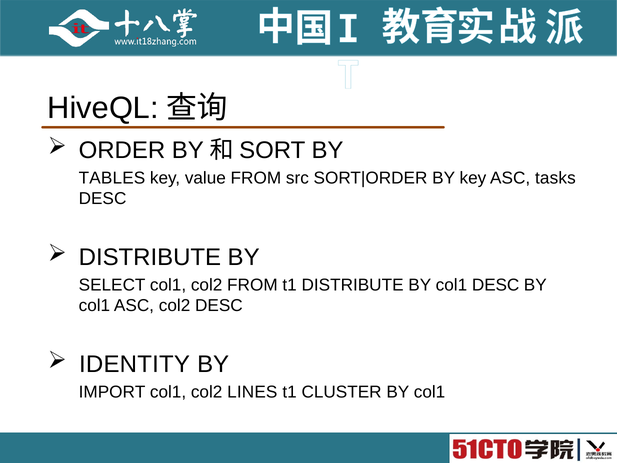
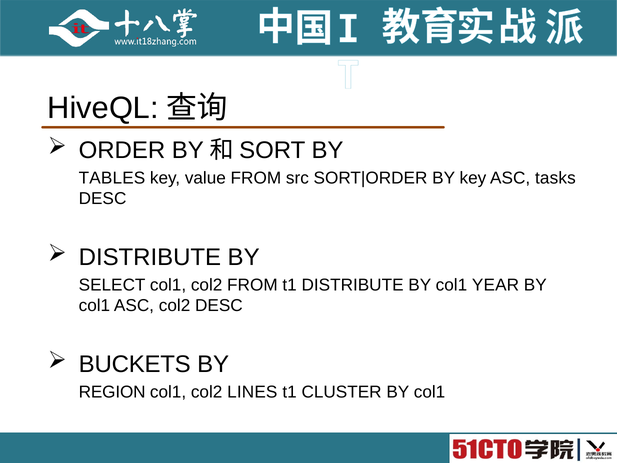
col1 DESC: DESC -> YEAR (496, 285)
IDENTITY: IDENTITY -> BUCKETS (135, 364)
IMPORT: IMPORT -> REGION (112, 392)
